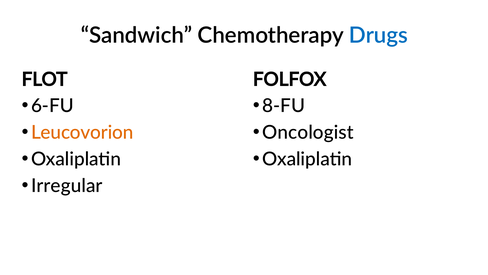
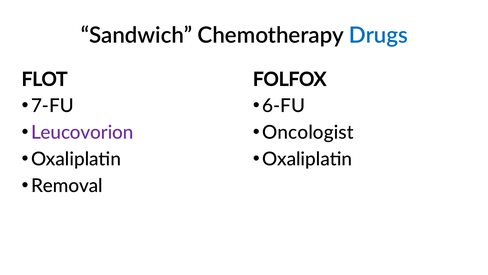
6-FU: 6-FU -> 7-FU (52, 106)
8-FU: 8-FU -> 6-FU (284, 106)
Leucovorion colour: orange -> purple (82, 132)
Irregular: Irregular -> Removal (67, 186)
